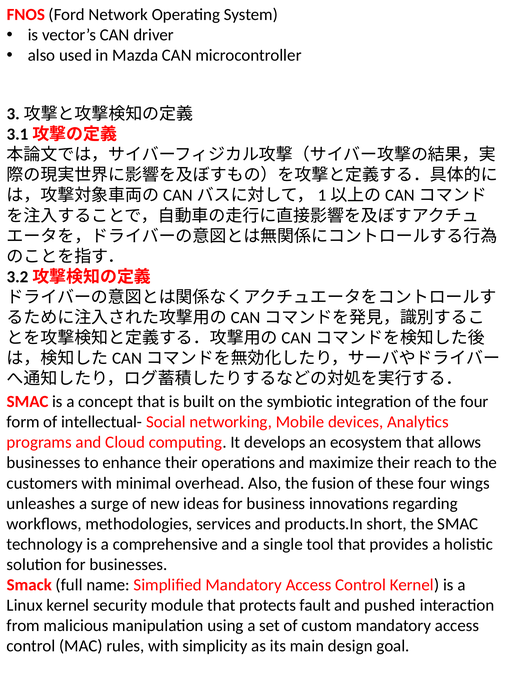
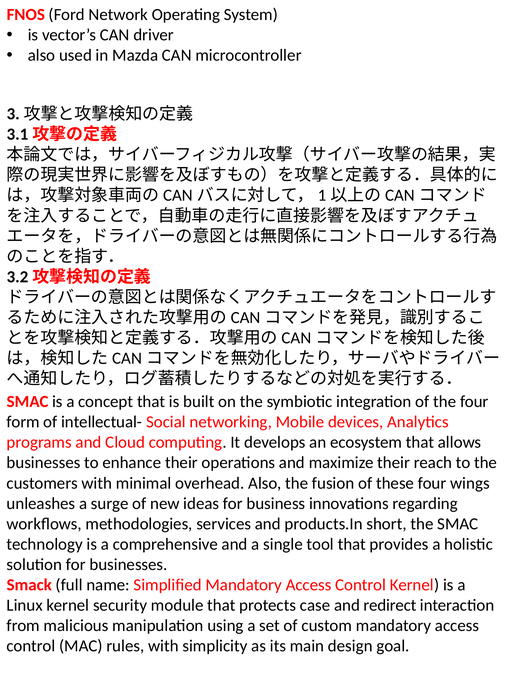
fault: fault -> case (315, 605)
pushed: pushed -> redirect (390, 605)
